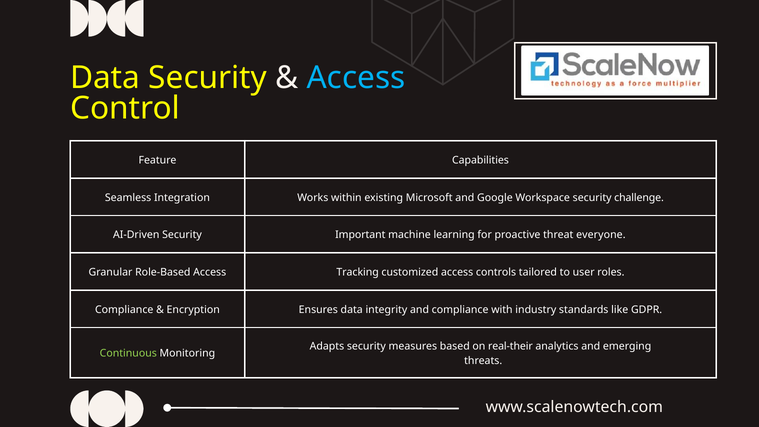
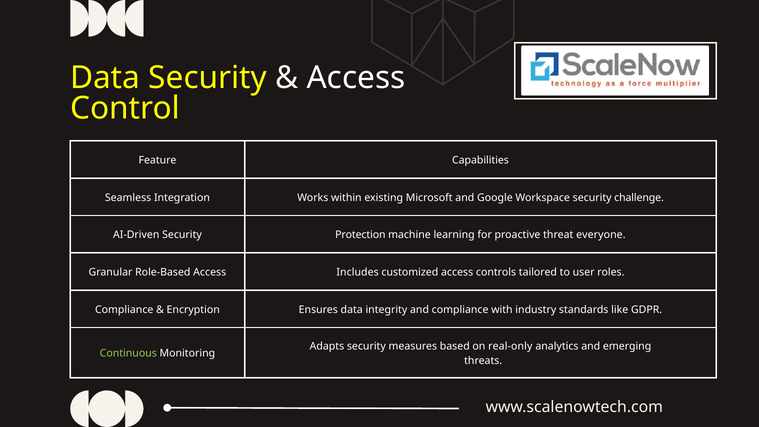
Access colour: light blue -> white (356, 78)
Important: Important -> Protection (360, 235)
Tracking: Tracking -> Includes (358, 272)
real-their: real-their -> real-only (510, 346)
